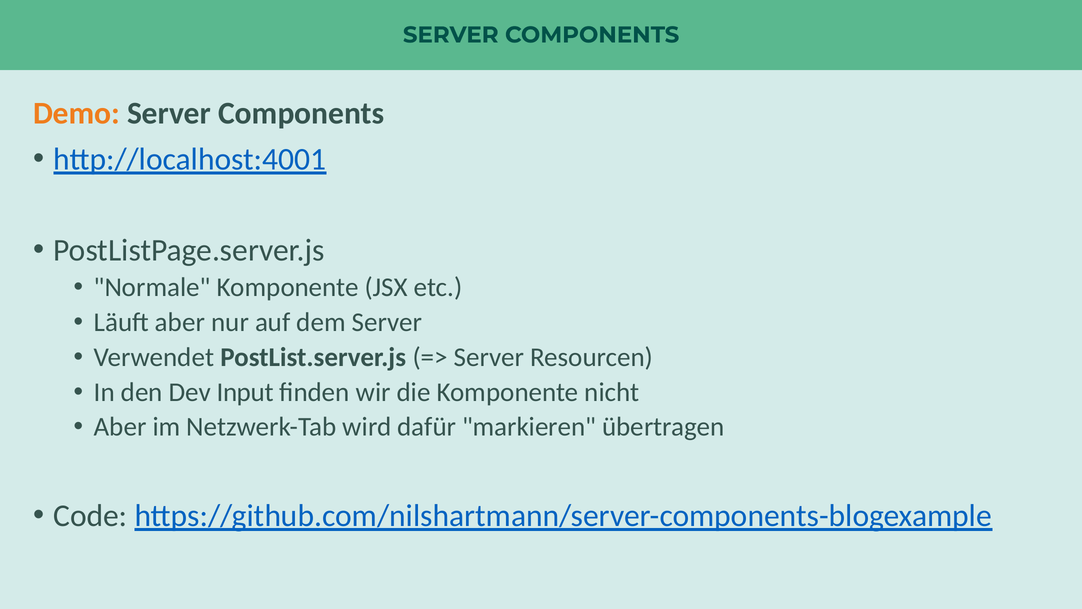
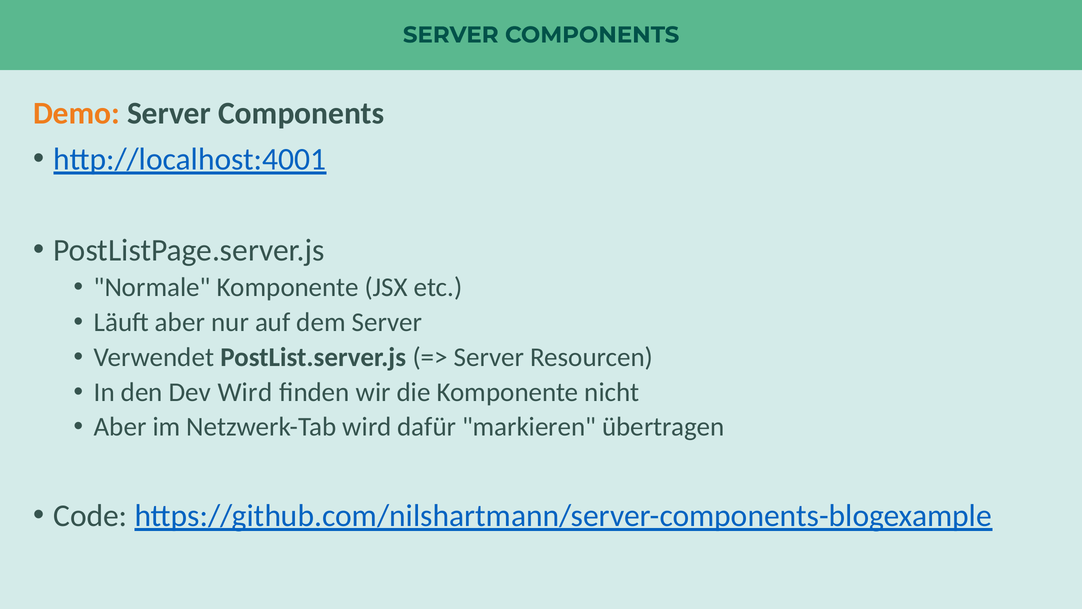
Dev Input: Input -> Wird (245, 392)
